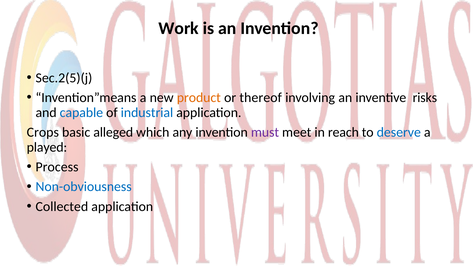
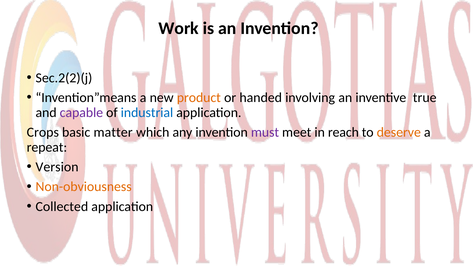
Sec.2(5)(j: Sec.2(5)(j -> Sec.2(2)(j (64, 78)
thereof: thereof -> handed (261, 98)
risks: risks -> true (425, 98)
capable colour: blue -> purple (81, 112)
alleged: alleged -> matter (113, 132)
deserve colour: blue -> orange (399, 132)
played: played -> repeat (47, 147)
Process: Process -> Version (57, 167)
Non-obviousness colour: blue -> orange (84, 187)
